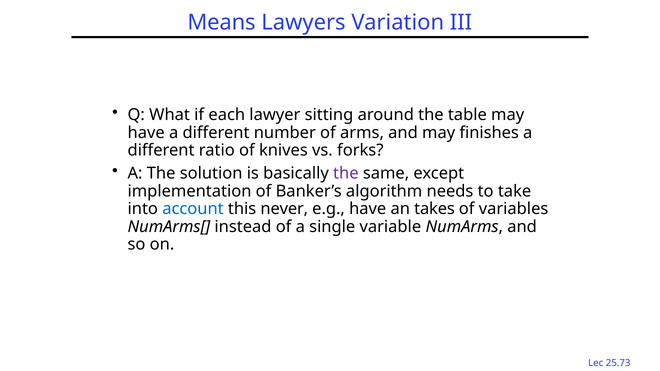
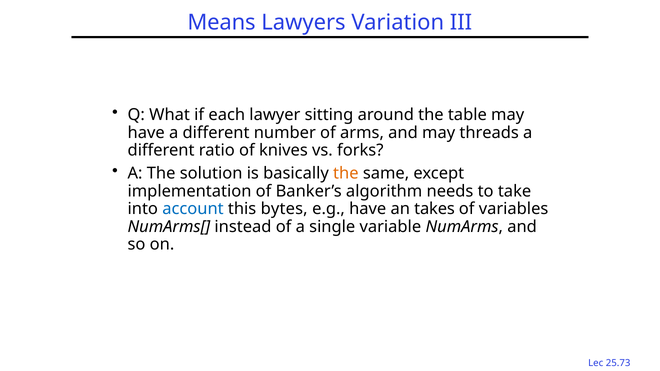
finishes: finishes -> threads (489, 133)
the colour: purple -> orange (346, 173)
never: never -> bytes (284, 209)
